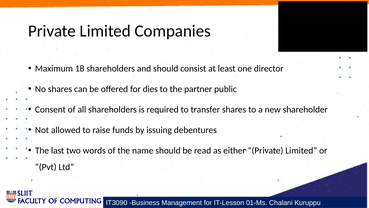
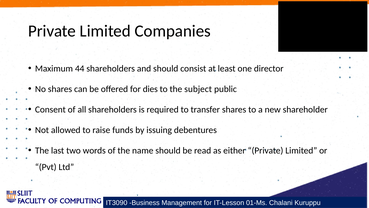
18: 18 -> 44 (80, 68)
partner: partner -> subject (198, 89)
